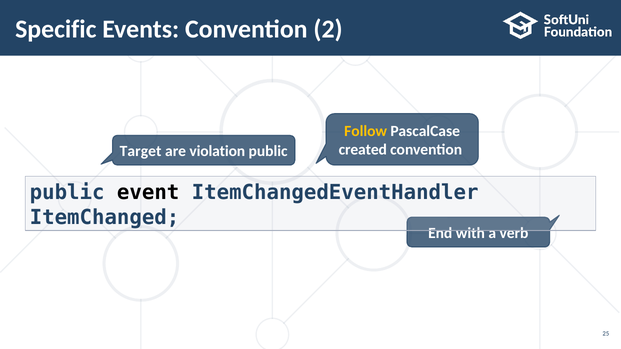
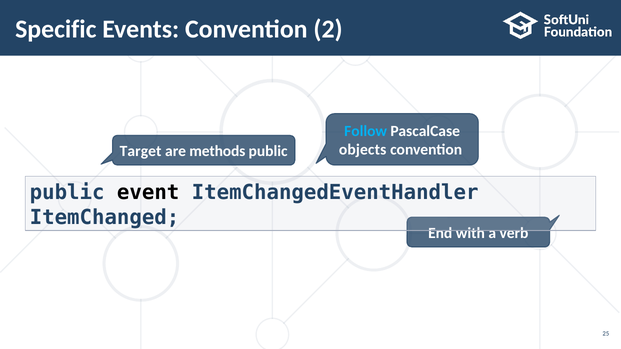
Follow colour: yellow -> light blue (366, 131)
created: created -> objects (363, 150)
violation: violation -> methods (217, 151)
